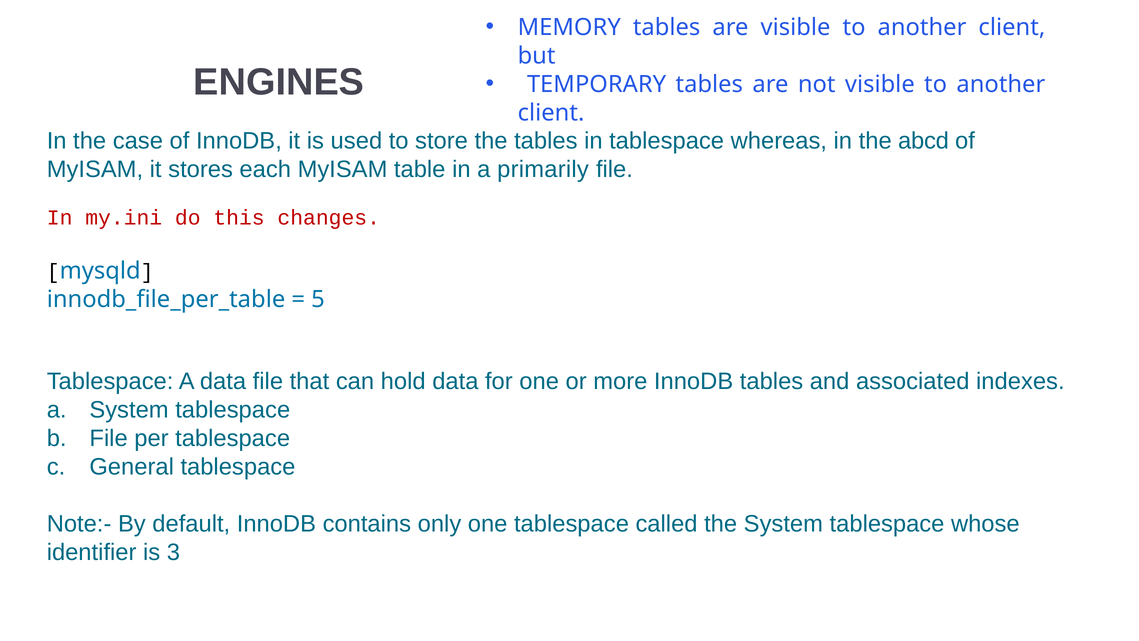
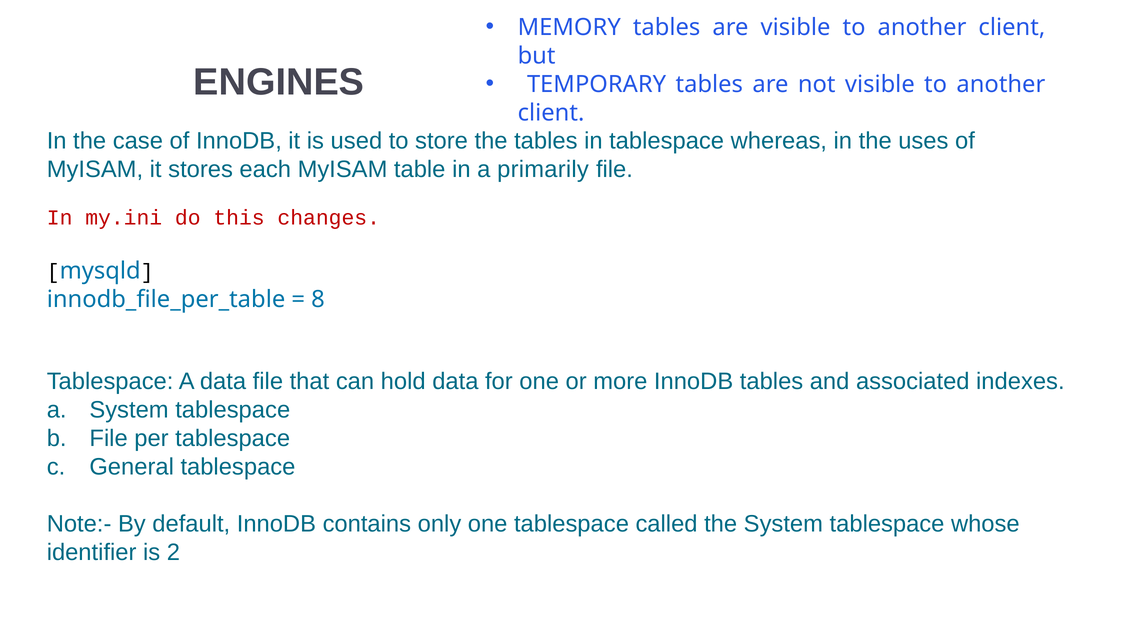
abcd: abcd -> uses (923, 141)
5: 5 -> 8 (318, 299)
3: 3 -> 2 (173, 552)
